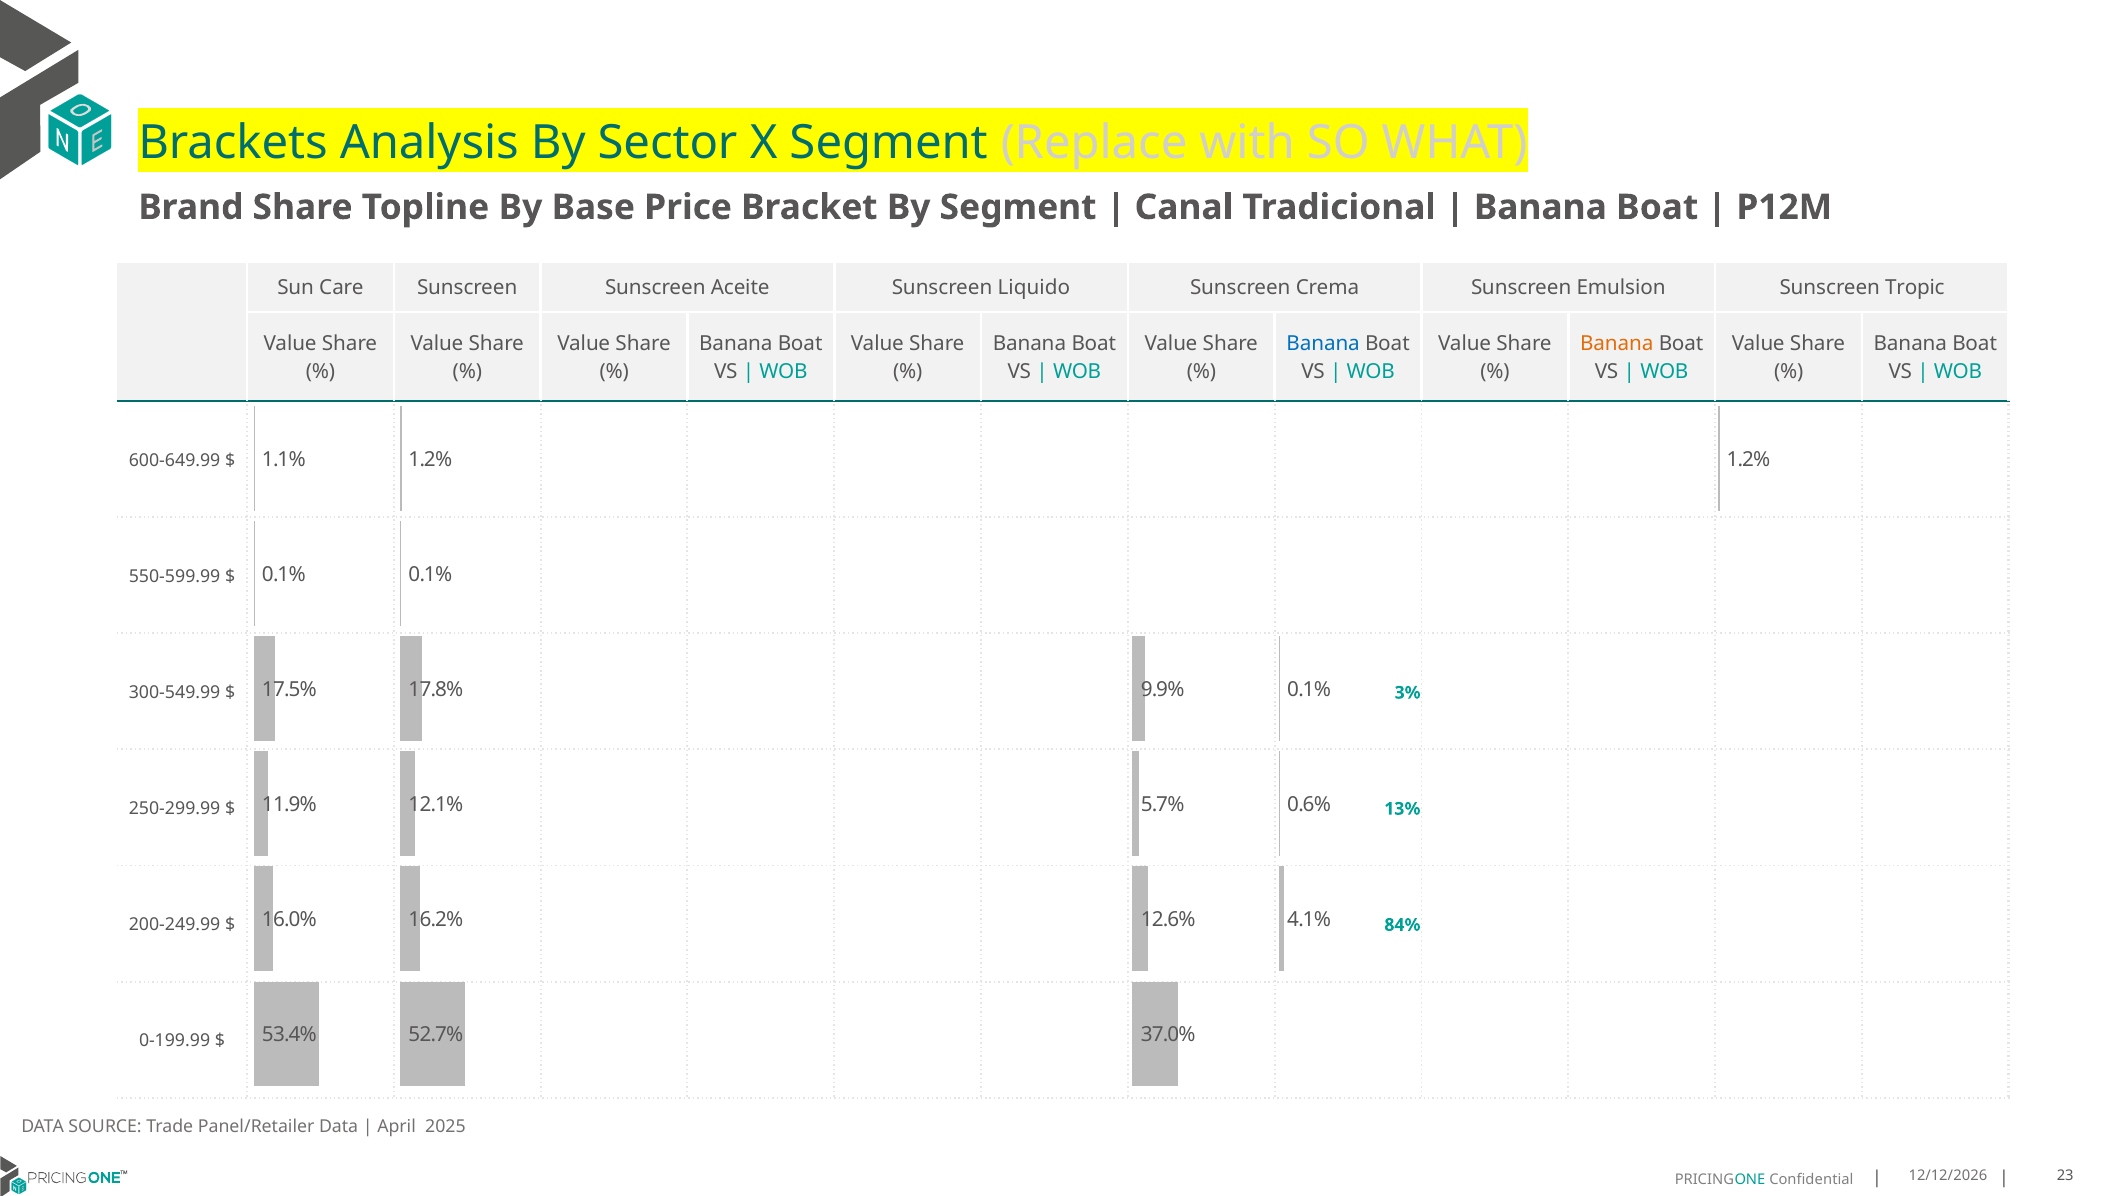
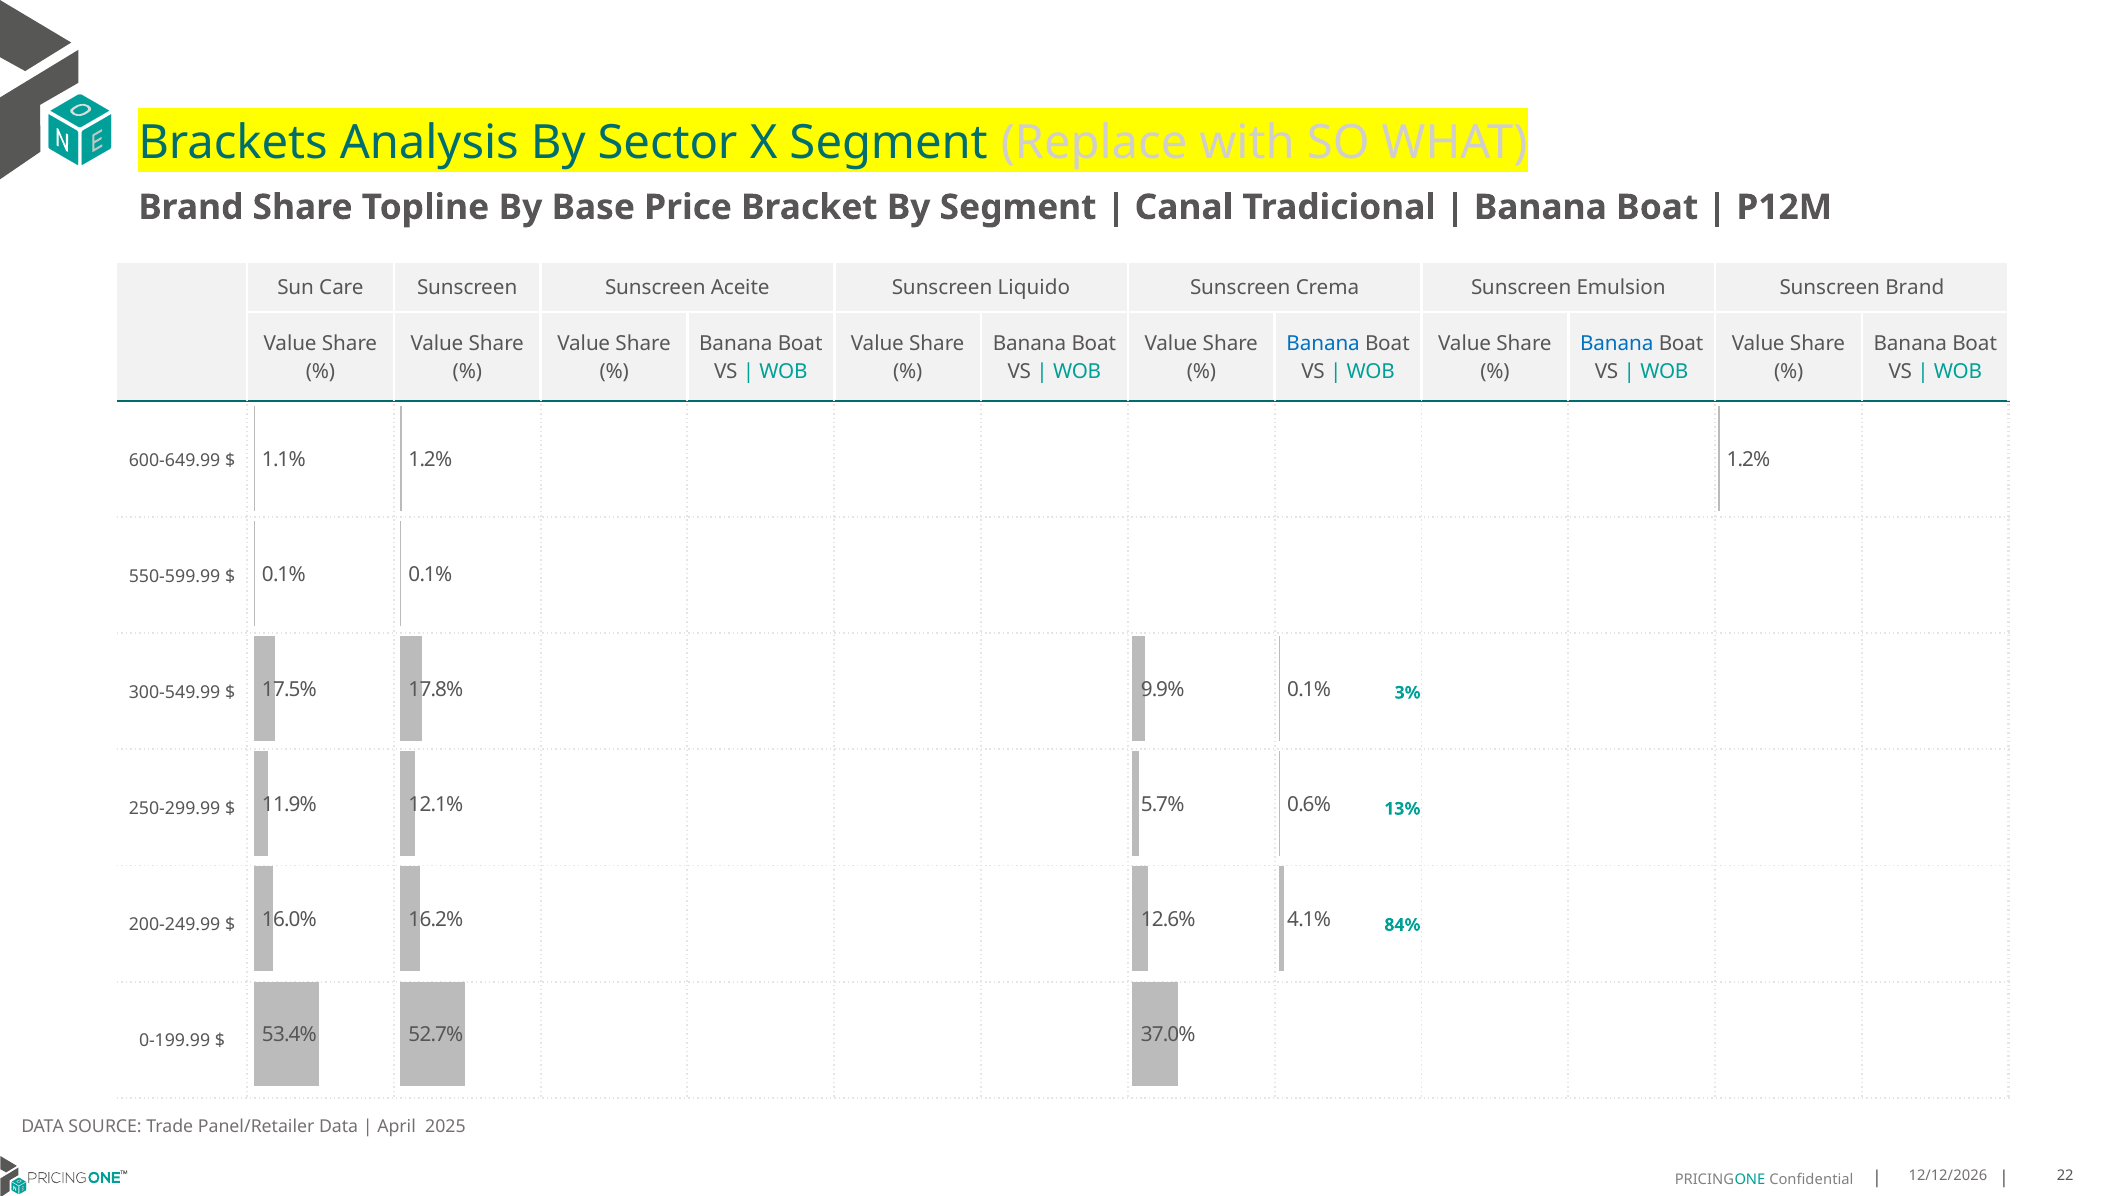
Sunscreen Tropic: Tropic -> Brand (1915, 288)
Banana colour: orange -> blue (1617, 344)
23: 23 -> 22 (2065, 1176)
